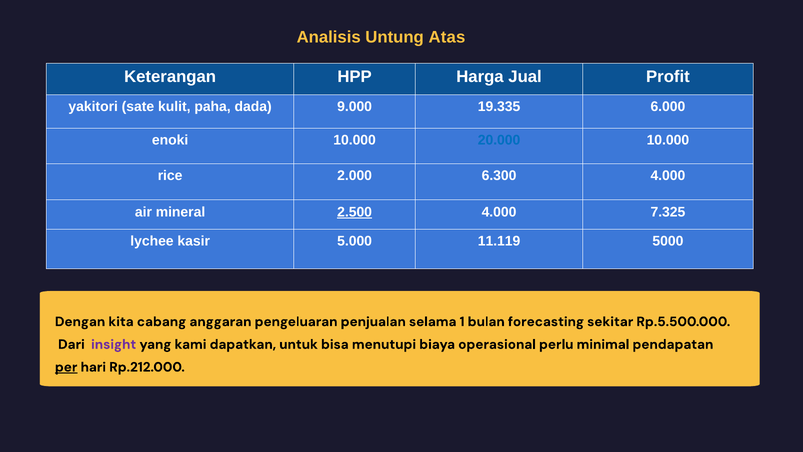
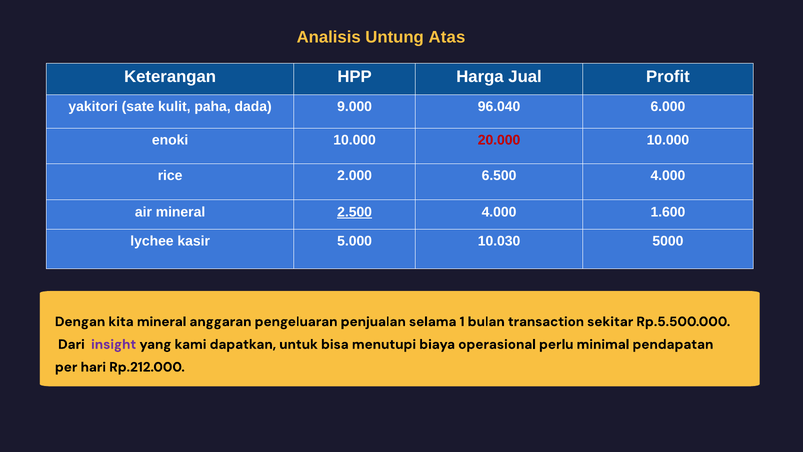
19.335: 19.335 -> 96.040 (499, 106)
20.000 colour: blue -> red (499, 140)
6.300: 6.300 -> 6.500 (499, 176)
7.325: 7.325 -> 1.600 (668, 212)
11.119: 11.119 -> 10.030 (499, 241)
kita cabang: cabang -> mineral (162, 321)
forecasting: forecasting -> transaction (546, 321)
per underline: present -> none (66, 367)
